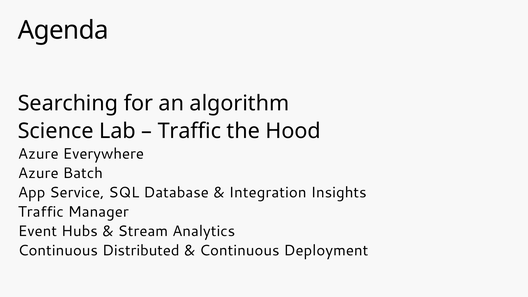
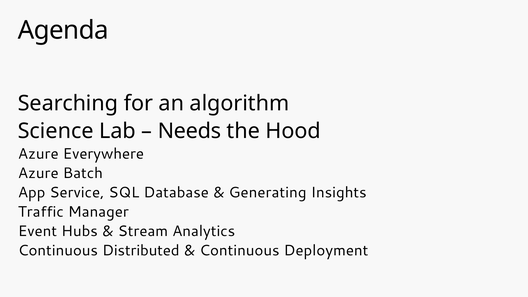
Traffic: Traffic -> Needs (189, 131)
Integration: Integration -> Generating (268, 193)
